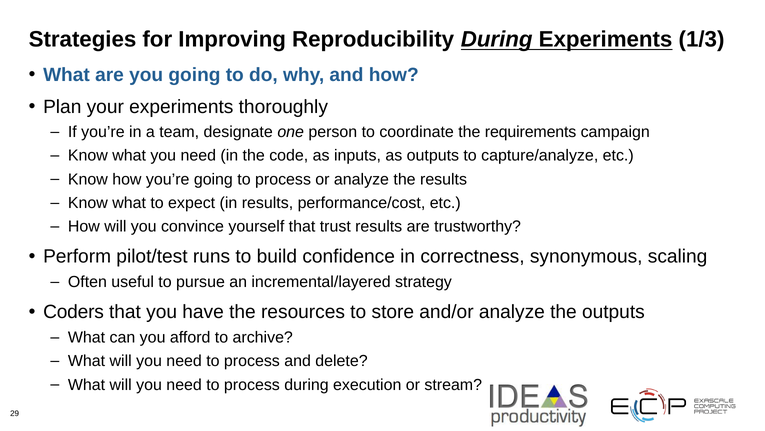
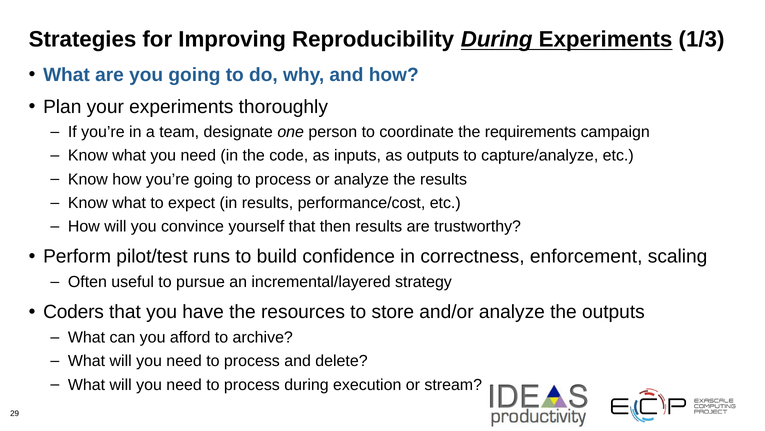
trust: trust -> then (335, 226)
synonymous: synonymous -> enforcement (586, 256)
